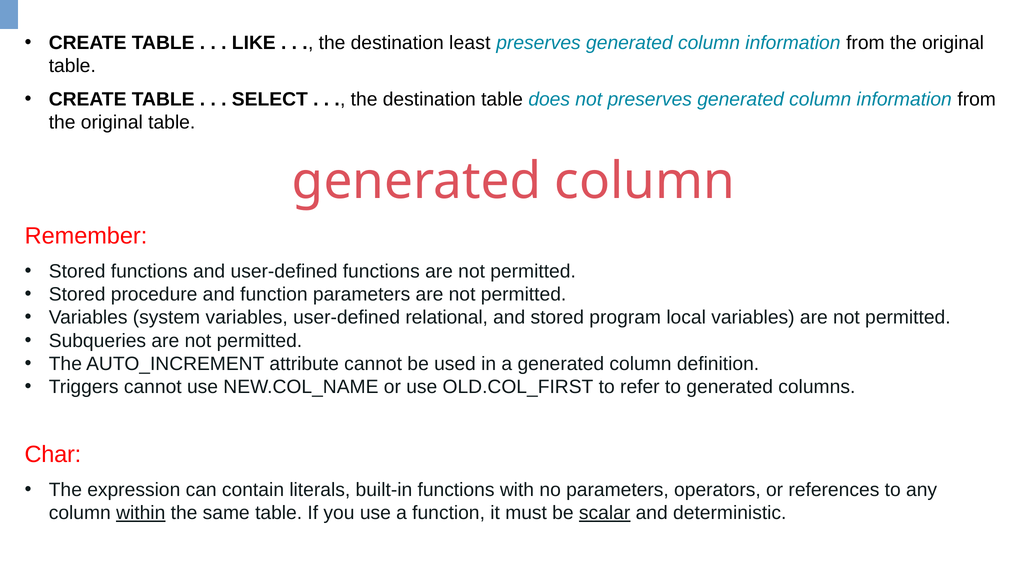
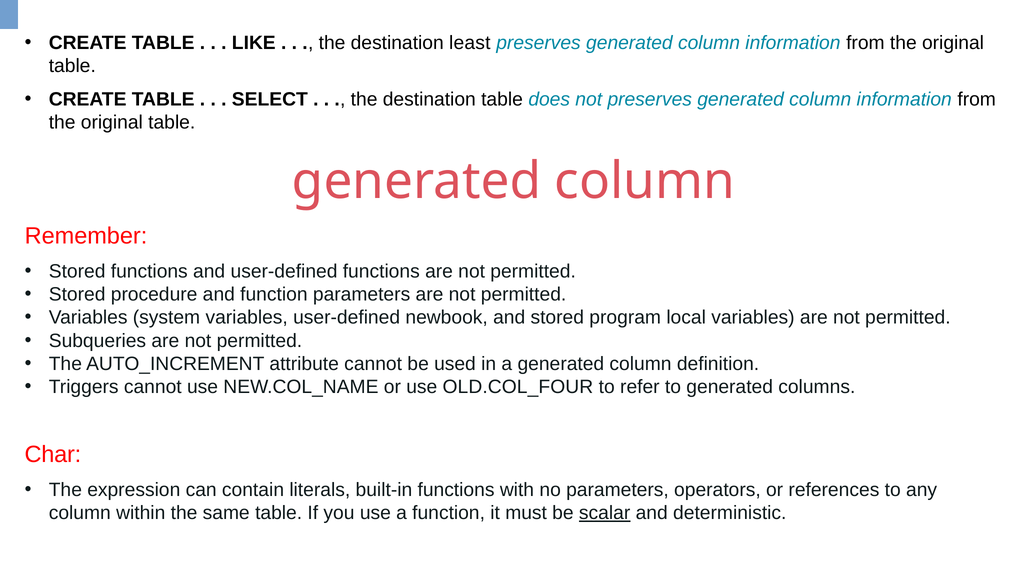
relational: relational -> newbook (447, 317)
OLD.COL_FIRST: OLD.COL_FIRST -> OLD.COL_FOUR (518, 387)
within underline: present -> none (141, 513)
